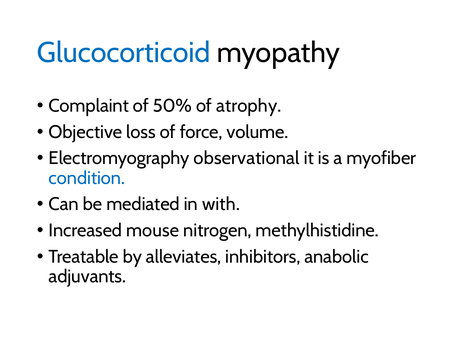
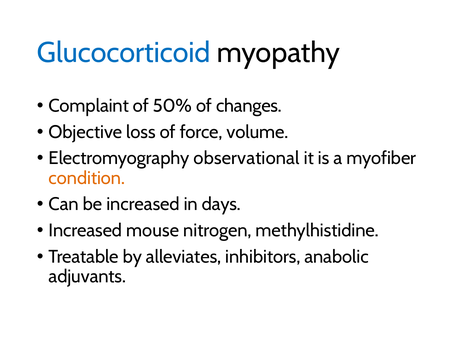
atrophy: atrophy -> changes (249, 106)
condition colour: blue -> orange (87, 178)
be mediated: mediated -> increased (143, 204)
with: with -> days (221, 204)
